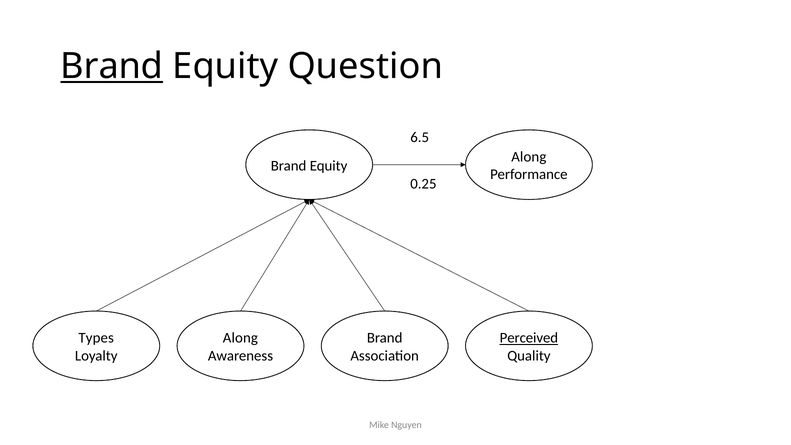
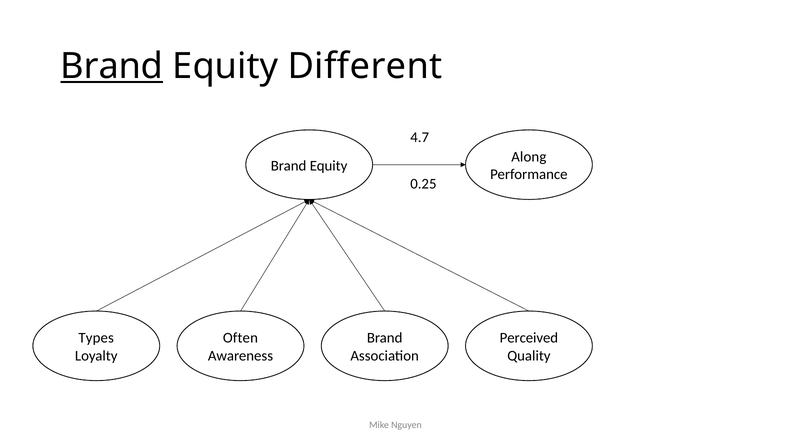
Question: Question -> Different (365, 66)
6.5: 6.5 -> 4.7 (420, 137)
Along: Along -> Often (240, 338)
Perceived underline: present -> none (529, 338)
